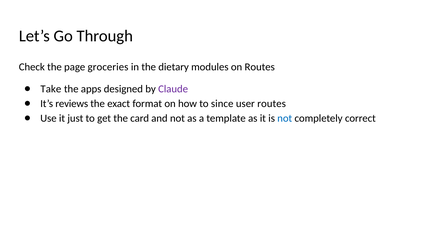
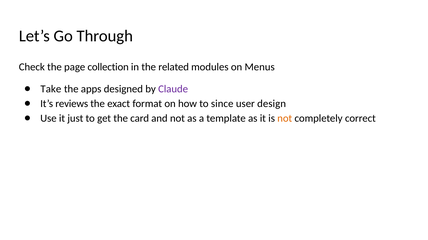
groceries: groceries -> collection (108, 67)
dietary: dietary -> related (174, 67)
on Routes: Routes -> Menus (260, 67)
user routes: routes -> design (272, 104)
not colour: blue -> orange (285, 119)
